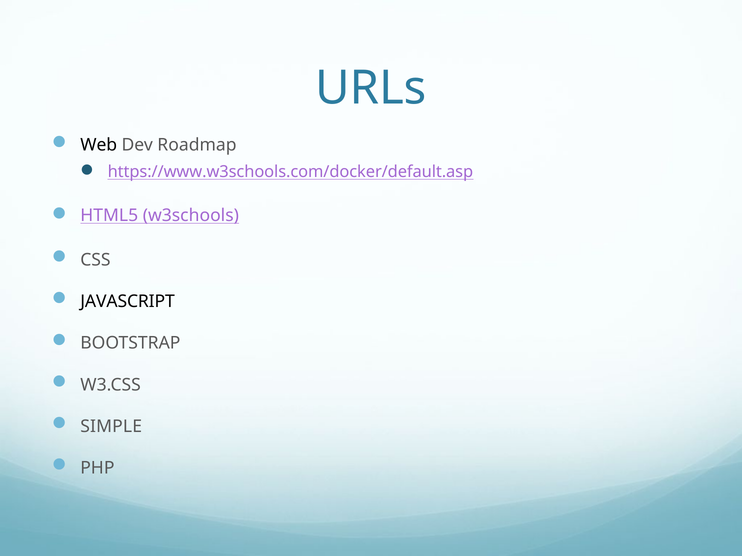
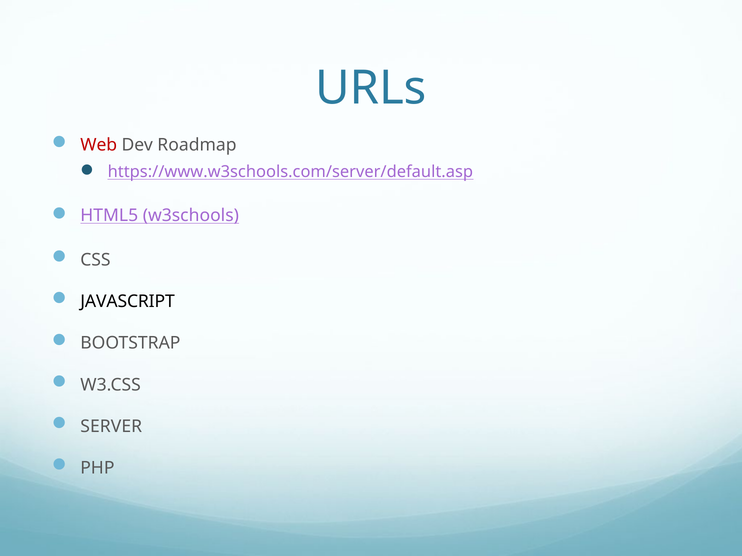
Web colour: black -> red (99, 145)
https://www.w3schools.com/docker/default.asp: https://www.w3schools.com/docker/default.asp -> https://www.w3schools.com/server/default.asp (290, 172)
SIMPLE: SIMPLE -> SERVER (111, 427)
